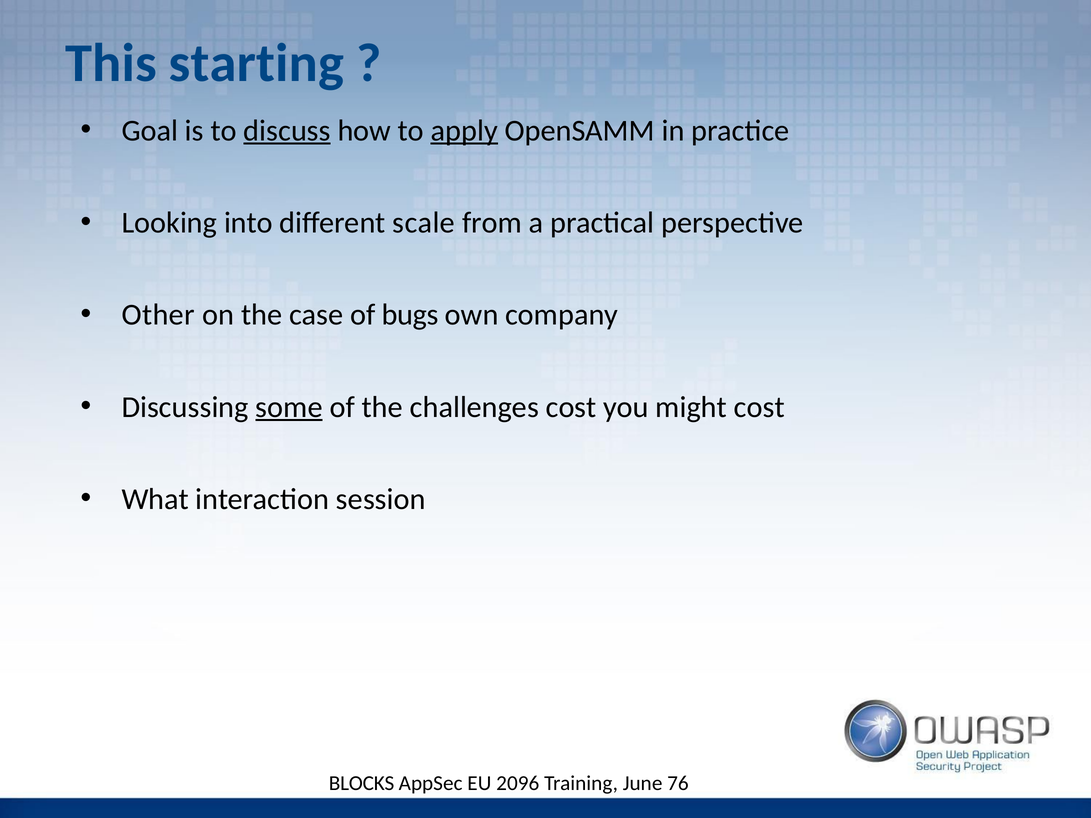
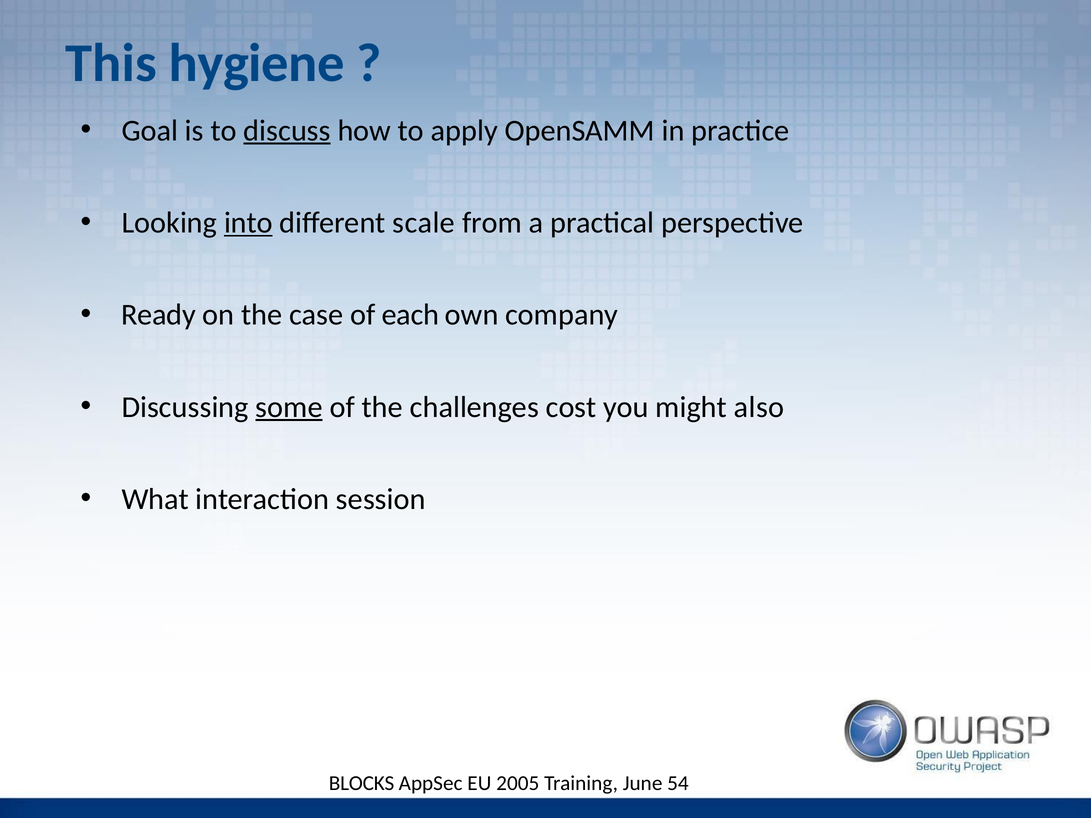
starting: starting -> hygiene (257, 63)
apply underline: present -> none (464, 131)
into underline: none -> present (248, 223)
Other: Other -> Ready (159, 315)
bugs: bugs -> each (410, 315)
might cost: cost -> also (759, 407)
2096: 2096 -> 2005 (518, 784)
76: 76 -> 54 (678, 784)
